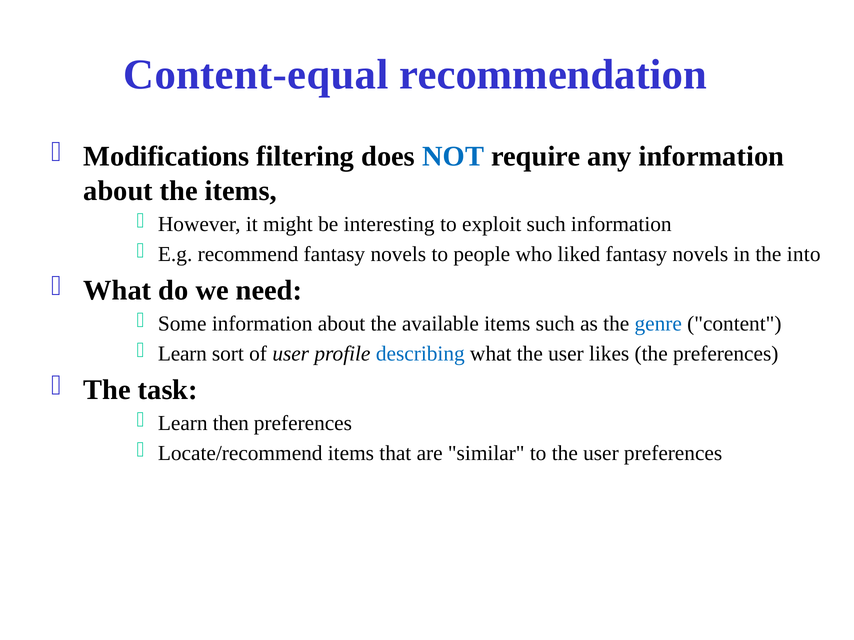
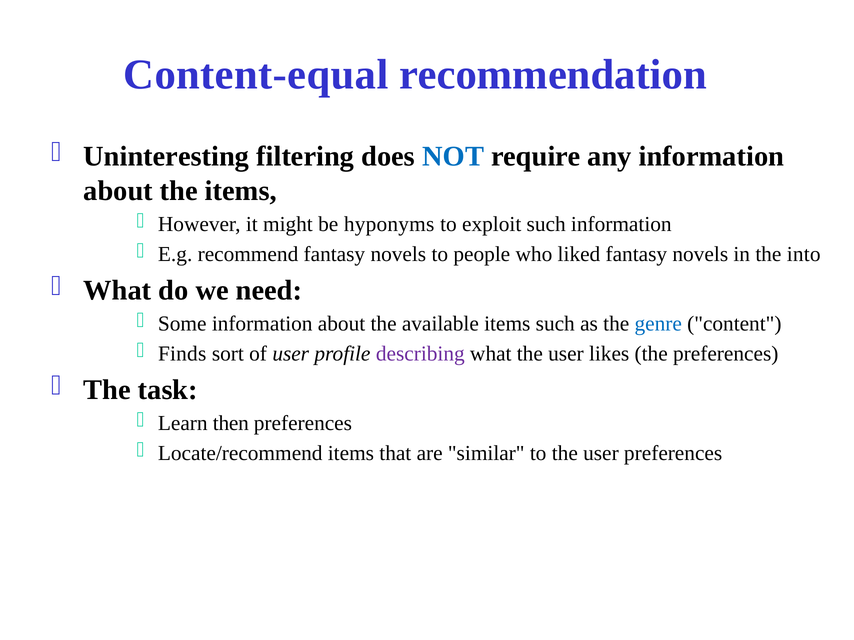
Modifications: Modifications -> Uninteresting (166, 157)
interesting: interesting -> hyponyms (389, 225)
Learn: Learn -> Finds (182, 354)
describing colour: blue -> purple (420, 354)
